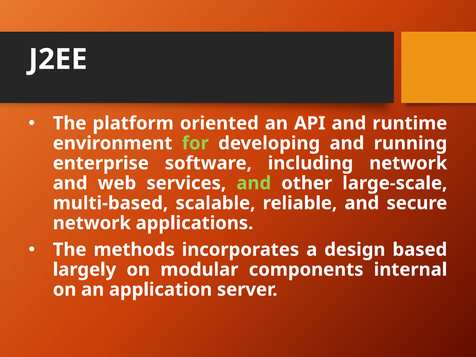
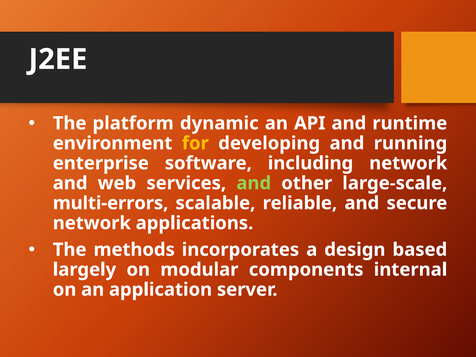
oriented: oriented -> dynamic (219, 123)
for colour: light green -> yellow (195, 143)
multi-based: multi-based -> multi-errors (111, 203)
